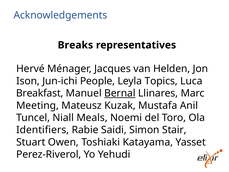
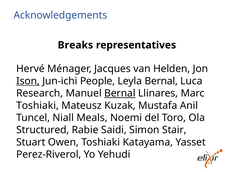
Ison underline: none -> present (28, 81)
Leyla Topics: Topics -> Bernal (161, 81)
Breakfast: Breakfast -> Research (40, 93)
Meeting: Meeting -> Toshiaki (37, 105)
Identifiers: Identifiers -> Structured (43, 130)
